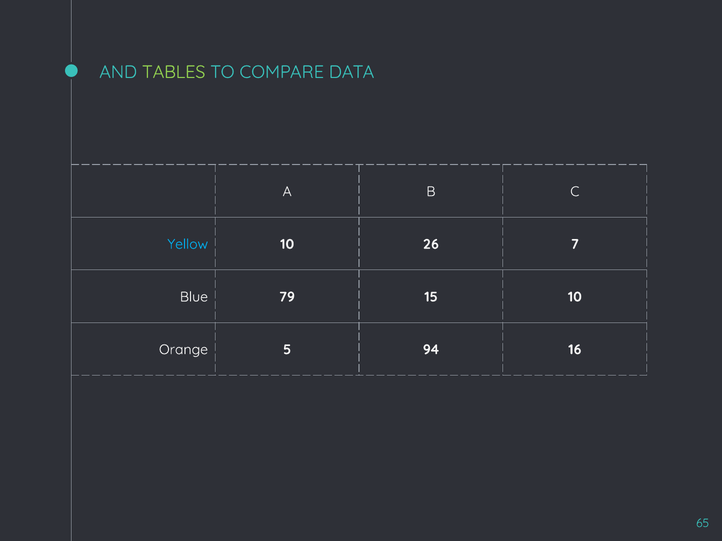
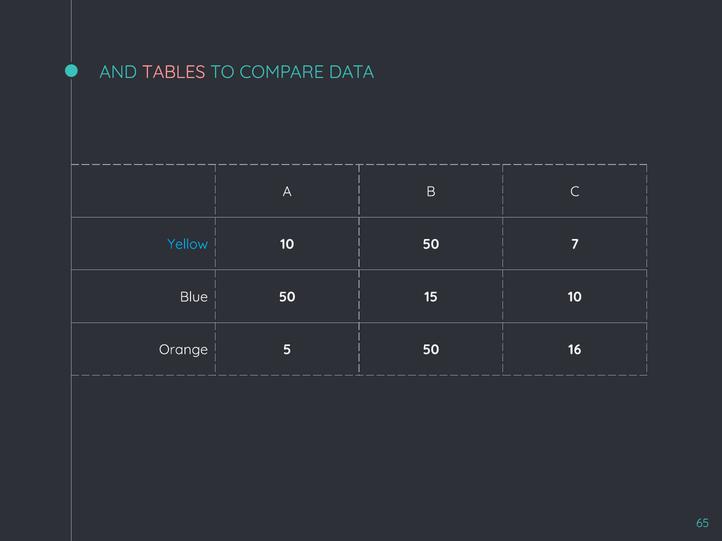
TABLES colour: light green -> pink (174, 72)
10 26: 26 -> 50 (431, 244)
Blue 79: 79 -> 50 (287, 297)
5 94: 94 -> 50 (431, 350)
